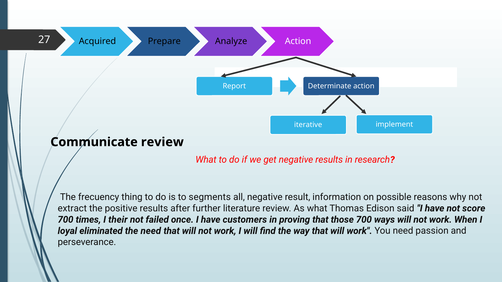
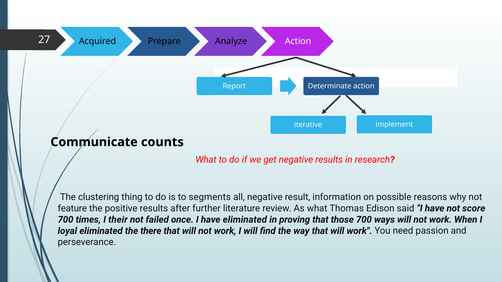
Communicate review: review -> counts (162, 142)
frecuency: frecuency -> clustering (99, 197)
extract: extract -> feature (72, 209)
have customers: customers -> eliminated (245, 220)
the need: need -> there (151, 231)
